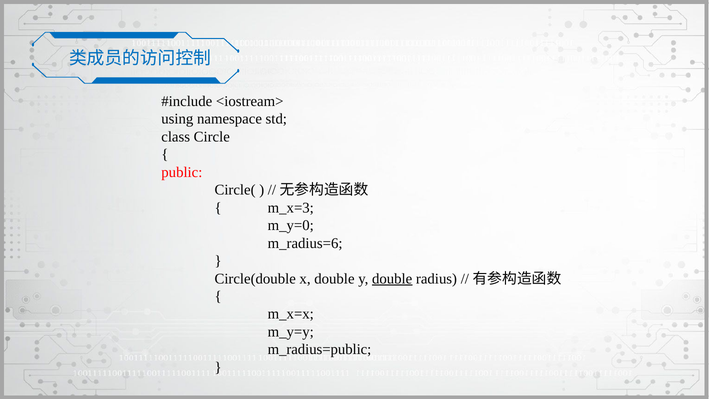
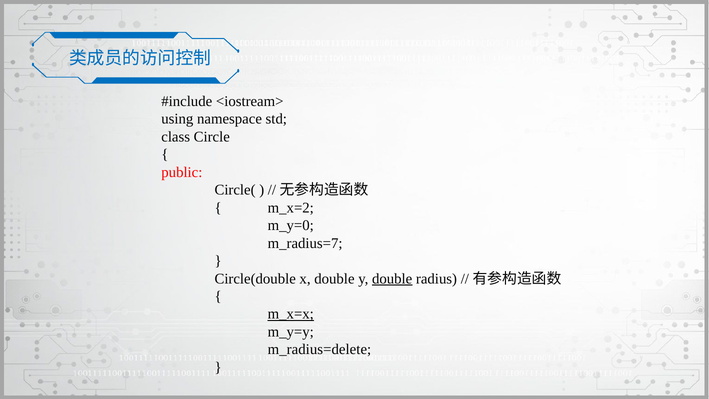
m_x=3: m_x=3 -> m_x=2 (291, 208)
m_radius=6: m_radius=6 -> m_radius=7 (305, 243)
m_x=x underline: none -> present (291, 314)
m_radius=public: m_radius=public -> m_radius=delete (319, 349)
